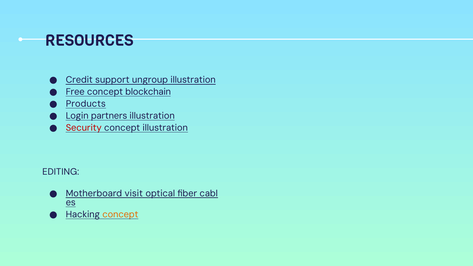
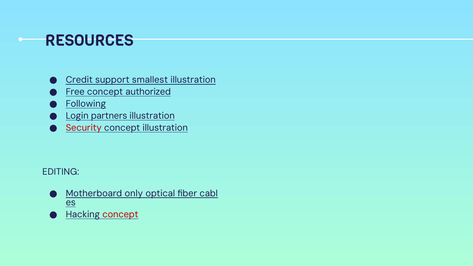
ungroup: ungroup -> smallest (150, 80)
blockchain: blockchain -> authorized (148, 92)
Products: Products -> Following (86, 104)
visit: visit -> only (134, 193)
concept colour: orange -> red (120, 215)
